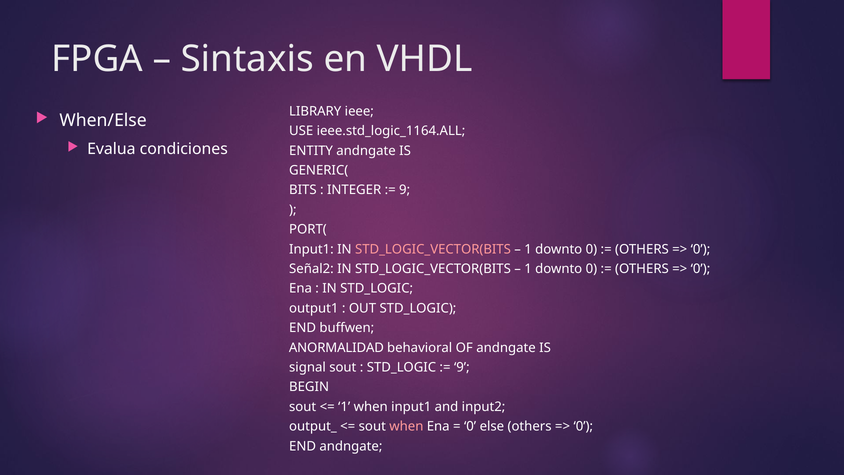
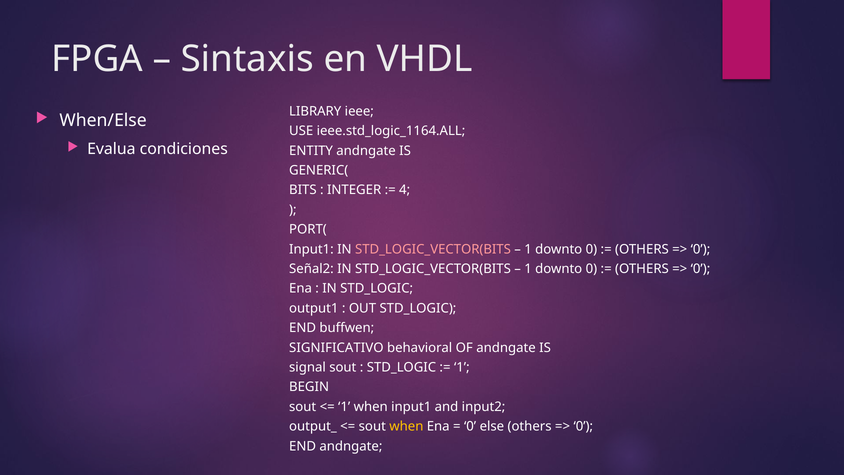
9: 9 -> 4 (405, 190)
ANORMALIDAD: ANORMALIDAD -> SIGNIFICATIVO (336, 348)
9: 9 -> 1 (462, 367)
when colour: pink -> yellow (406, 426)
